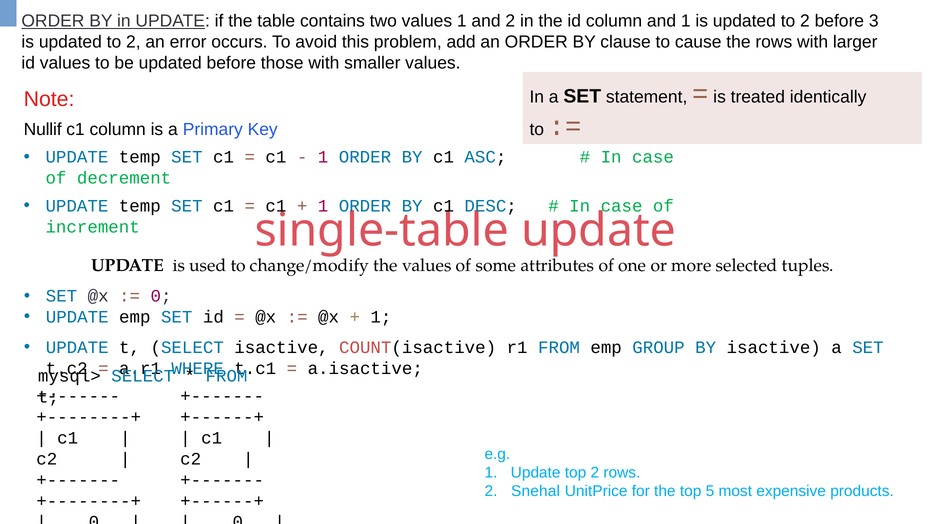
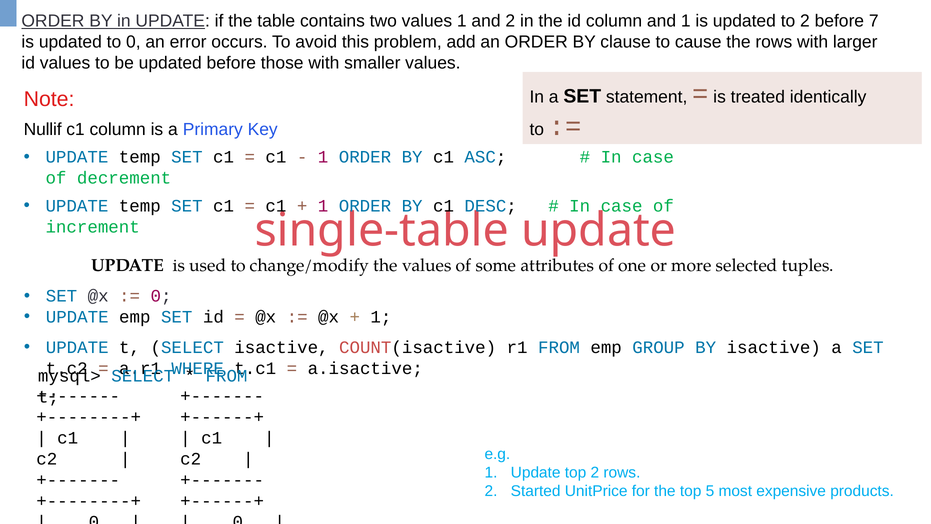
3: 3 -> 7 (874, 21)
2: 2 -> 0 (133, 42)
Snehal: Snehal -> Started (536, 491)
